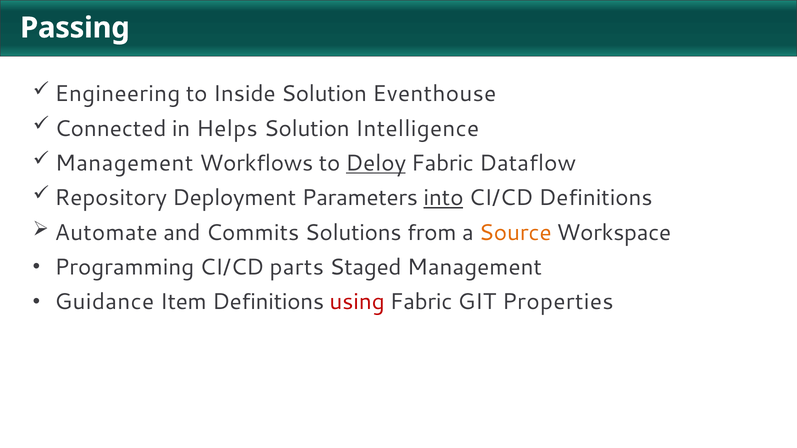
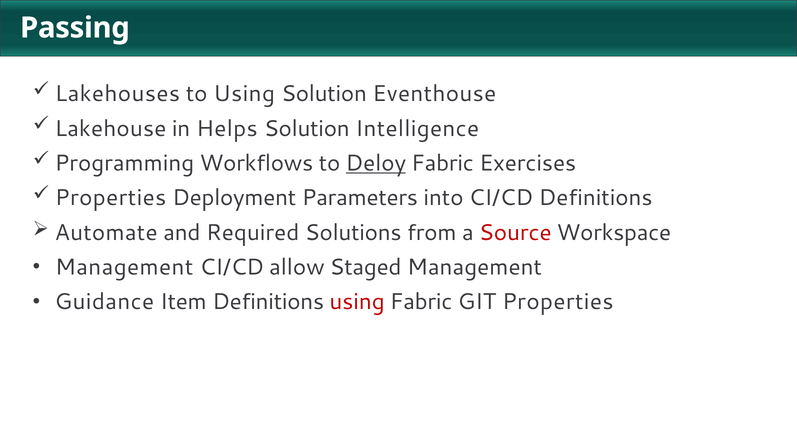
Engineering: Engineering -> Lakehouses (117, 94)
to Inside: Inside -> Using (244, 94)
Connected: Connected -> Lakehouse (110, 129)
Management: Management -> Programming (124, 163)
Dataflow: Dataflow -> Exercises (528, 163)
Repository: Repository -> Properties (111, 198)
into underline: present -> none (443, 198)
Commits: Commits -> Required (253, 233)
Source colour: orange -> red (515, 233)
Programming: Programming -> Management (124, 267)
parts: parts -> allow (297, 267)
